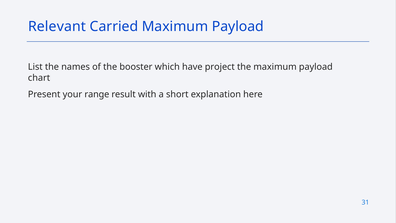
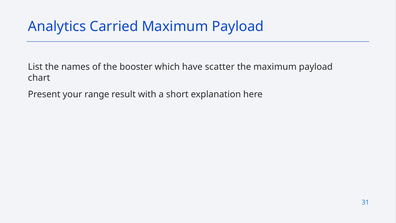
Relevant: Relevant -> Analytics (57, 26)
project: project -> scatter (220, 67)
